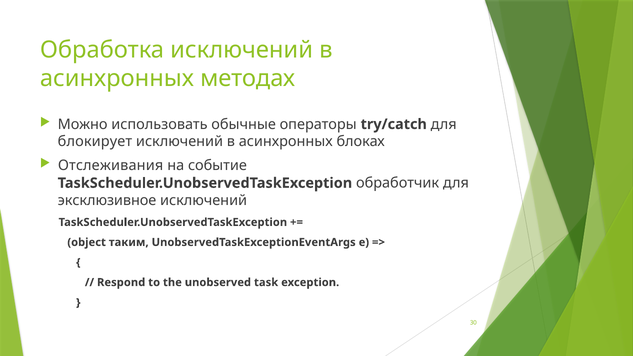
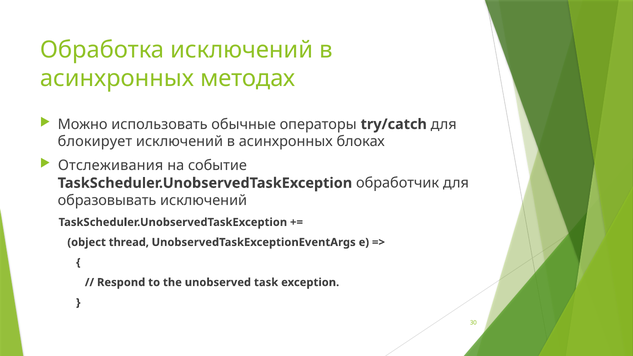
эксклюзивное: эксклюзивное -> образовывать (107, 200)
таким: таким -> thread (129, 242)
